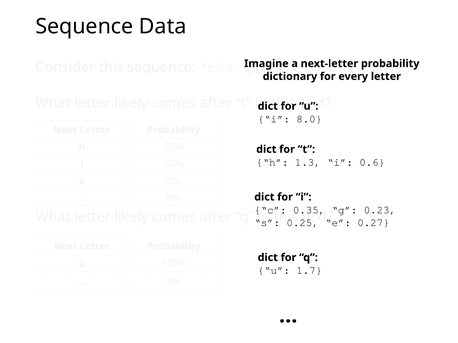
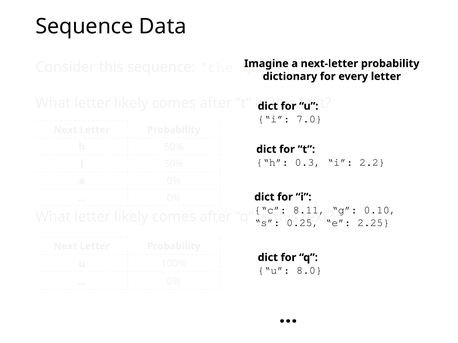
8.0: 8.0 -> 7.0 (309, 119)
1.3: 1.3 -> 0.3 (308, 162)
0.6: 0.6 -> 2.2 (372, 162)
0.35: 0.35 -> 8.11 (309, 210)
0.23: 0.23 -> 0.10 (380, 210)
0.27: 0.27 -> 2.25 (373, 223)
1.7: 1.7 -> 8.0 (309, 271)
